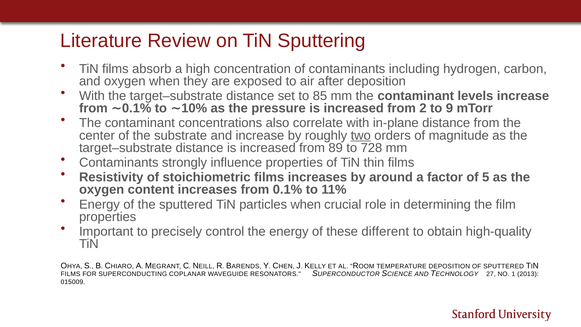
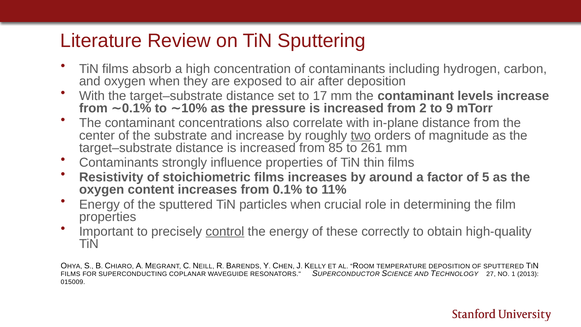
85: 85 -> 17 (320, 96)
89: 89 -> 85 (336, 148)
728: 728 -> 261 (371, 148)
control underline: none -> present (225, 231)
different: different -> correctly (385, 231)
